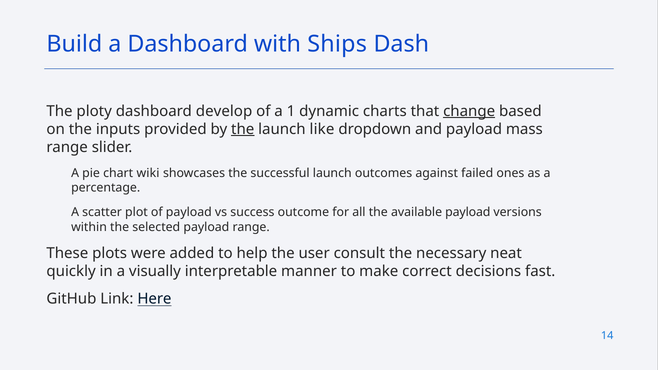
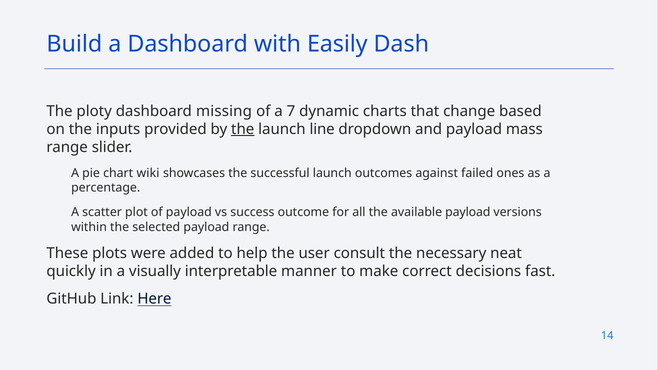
Ships: Ships -> Easily (337, 44)
develop: develop -> missing (224, 111)
1: 1 -> 7 (291, 111)
change underline: present -> none (469, 111)
like: like -> line (322, 129)
